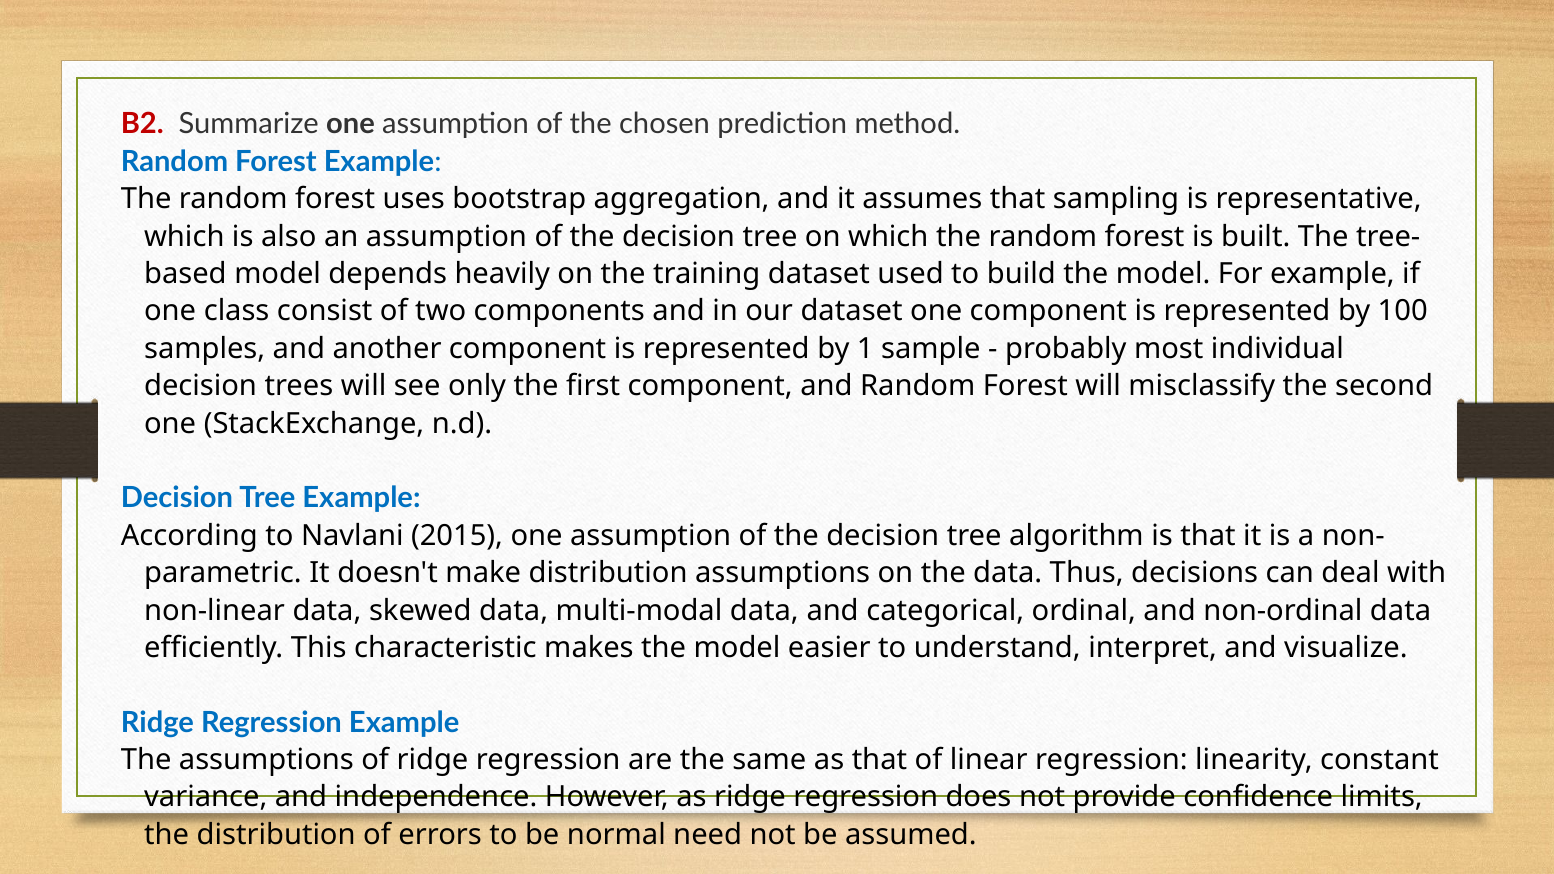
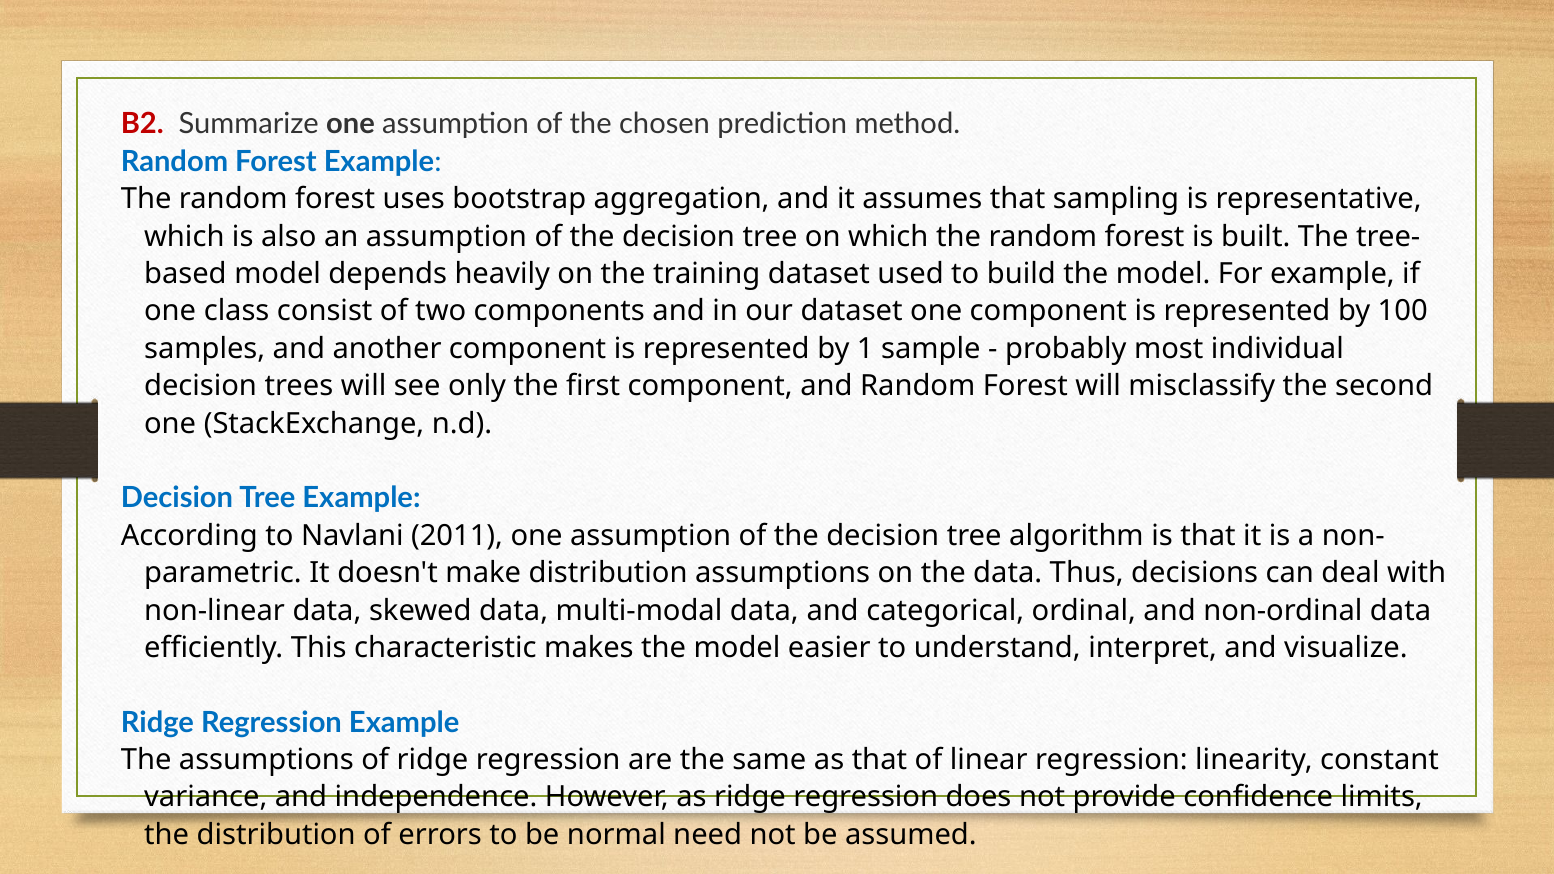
2015: 2015 -> 2011 (457, 536)
